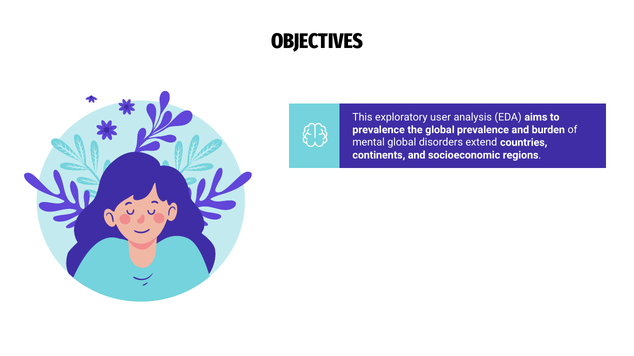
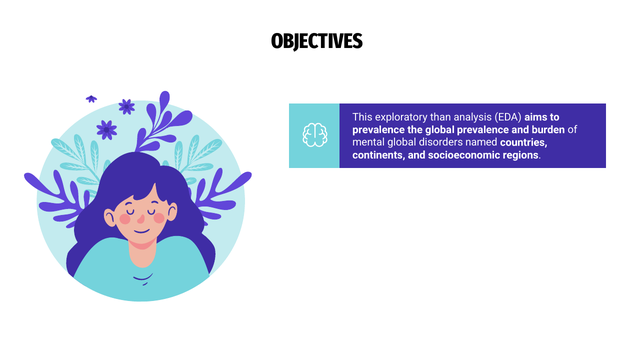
user: user -> than (441, 117)
extend: extend -> named (481, 143)
